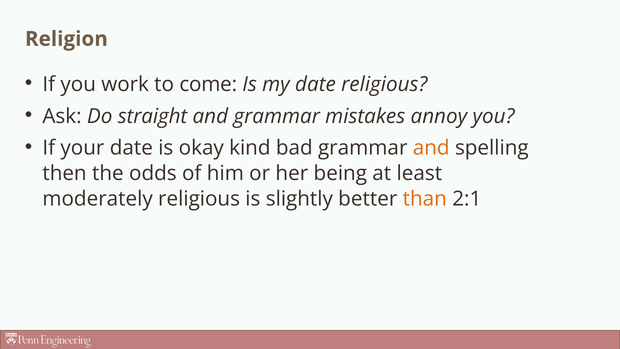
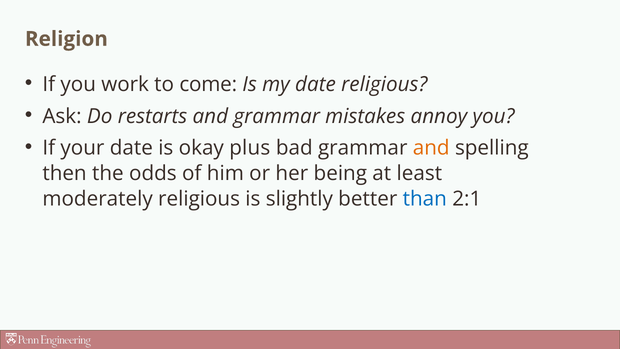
straight: straight -> restarts (153, 116)
kind: kind -> plus (250, 148)
than colour: orange -> blue (425, 199)
